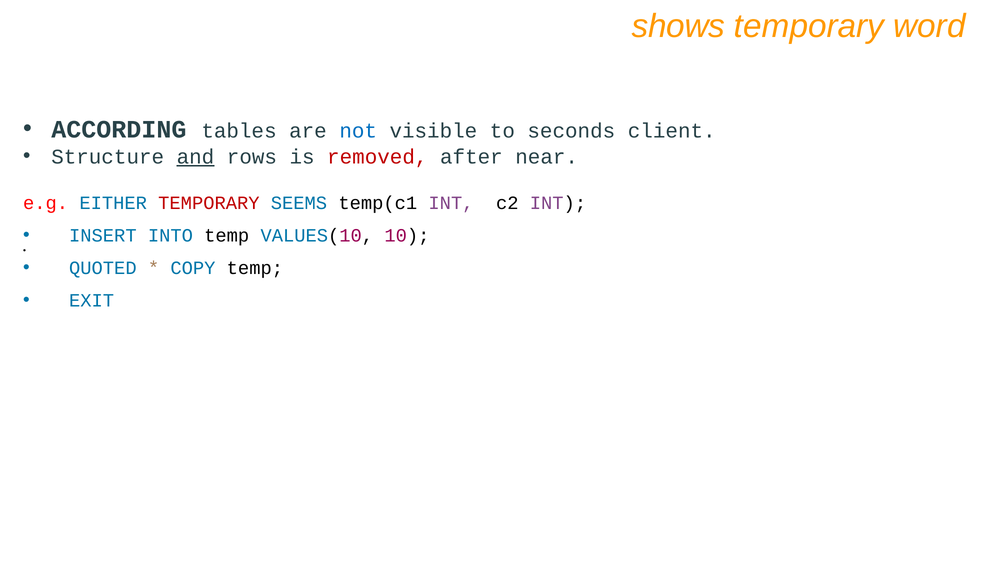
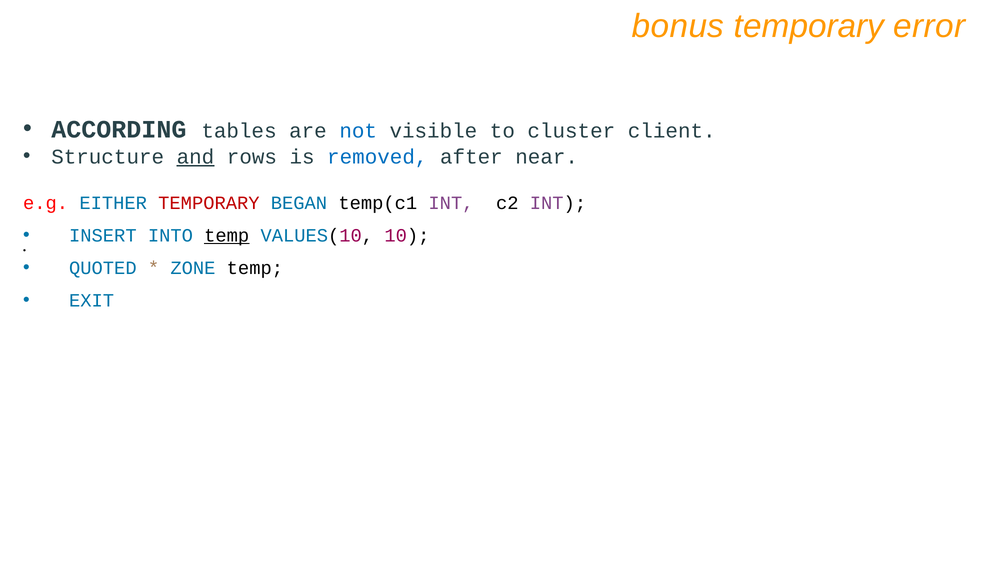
shows: shows -> bonus (678, 26)
word: word -> error (929, 26)
seconds: seconds -> cluster (571, 131)
removed colour: red -> blue (377, 157)
SEEMS: SEEMS -> BEGAN (299, 203)
temp underline: none -> present (227, 235)
COPY: COPY -> ZONE (193, 268)
